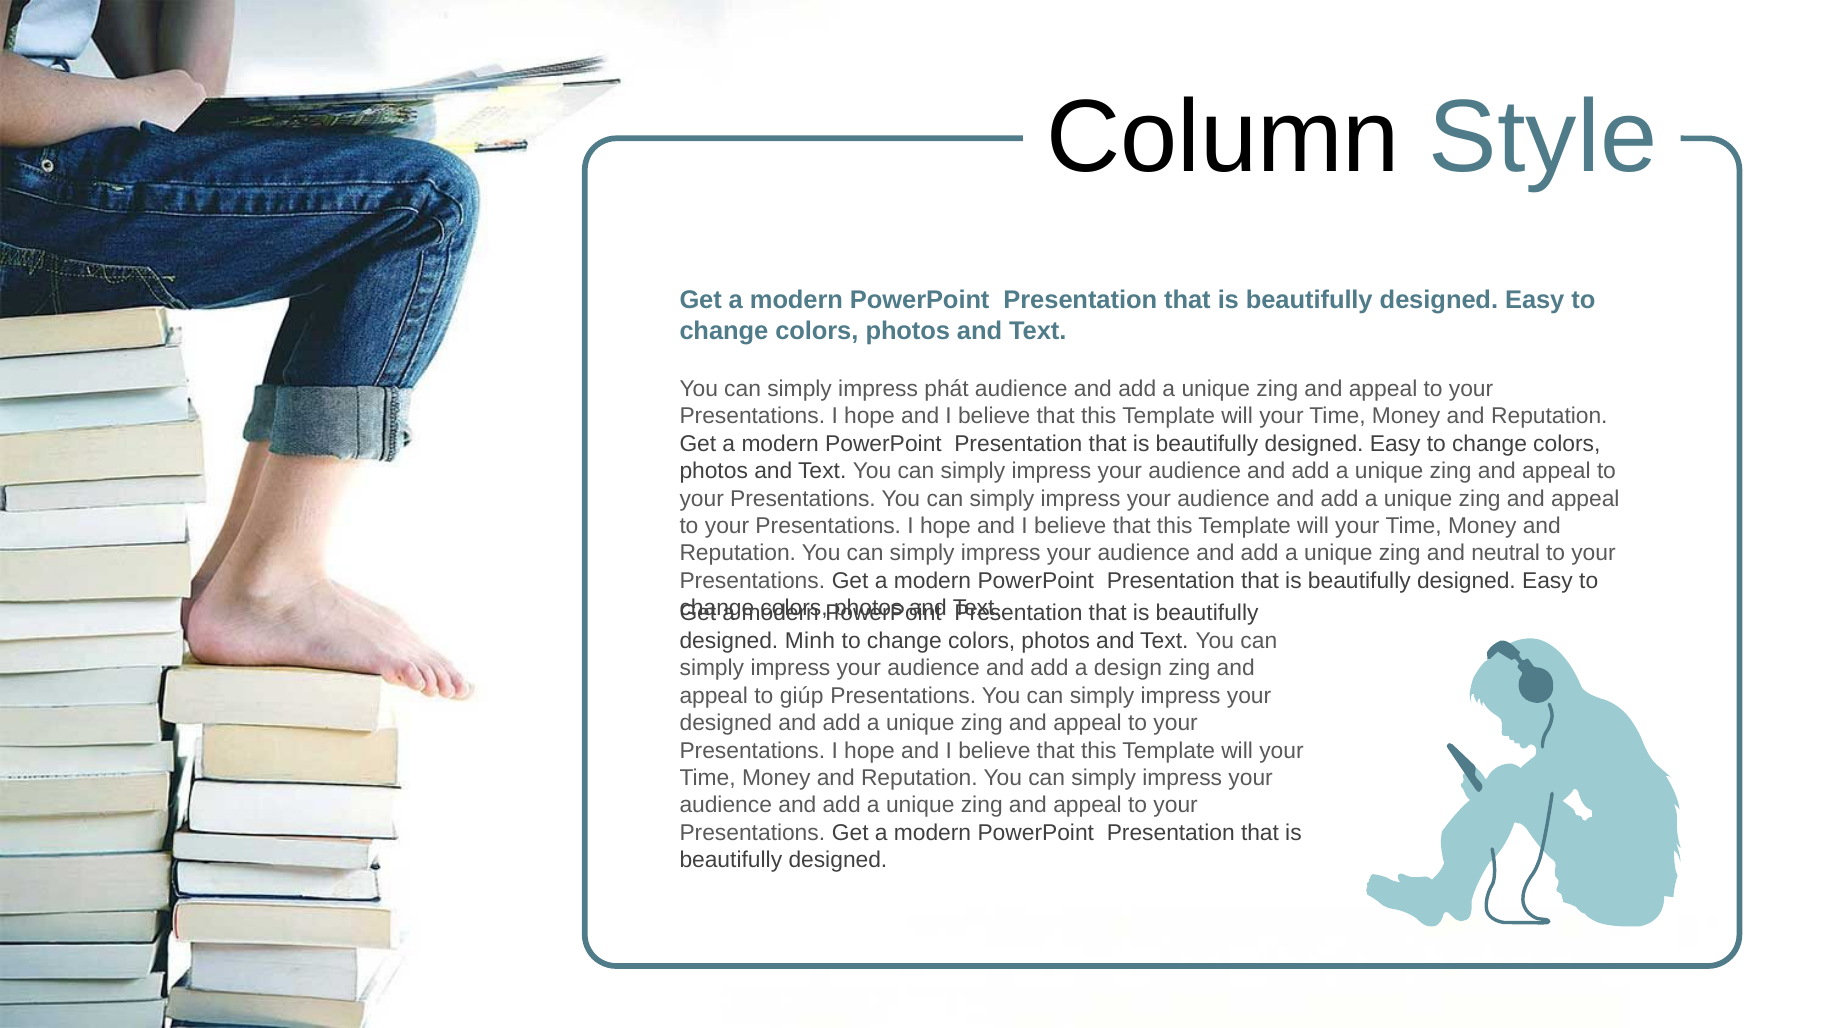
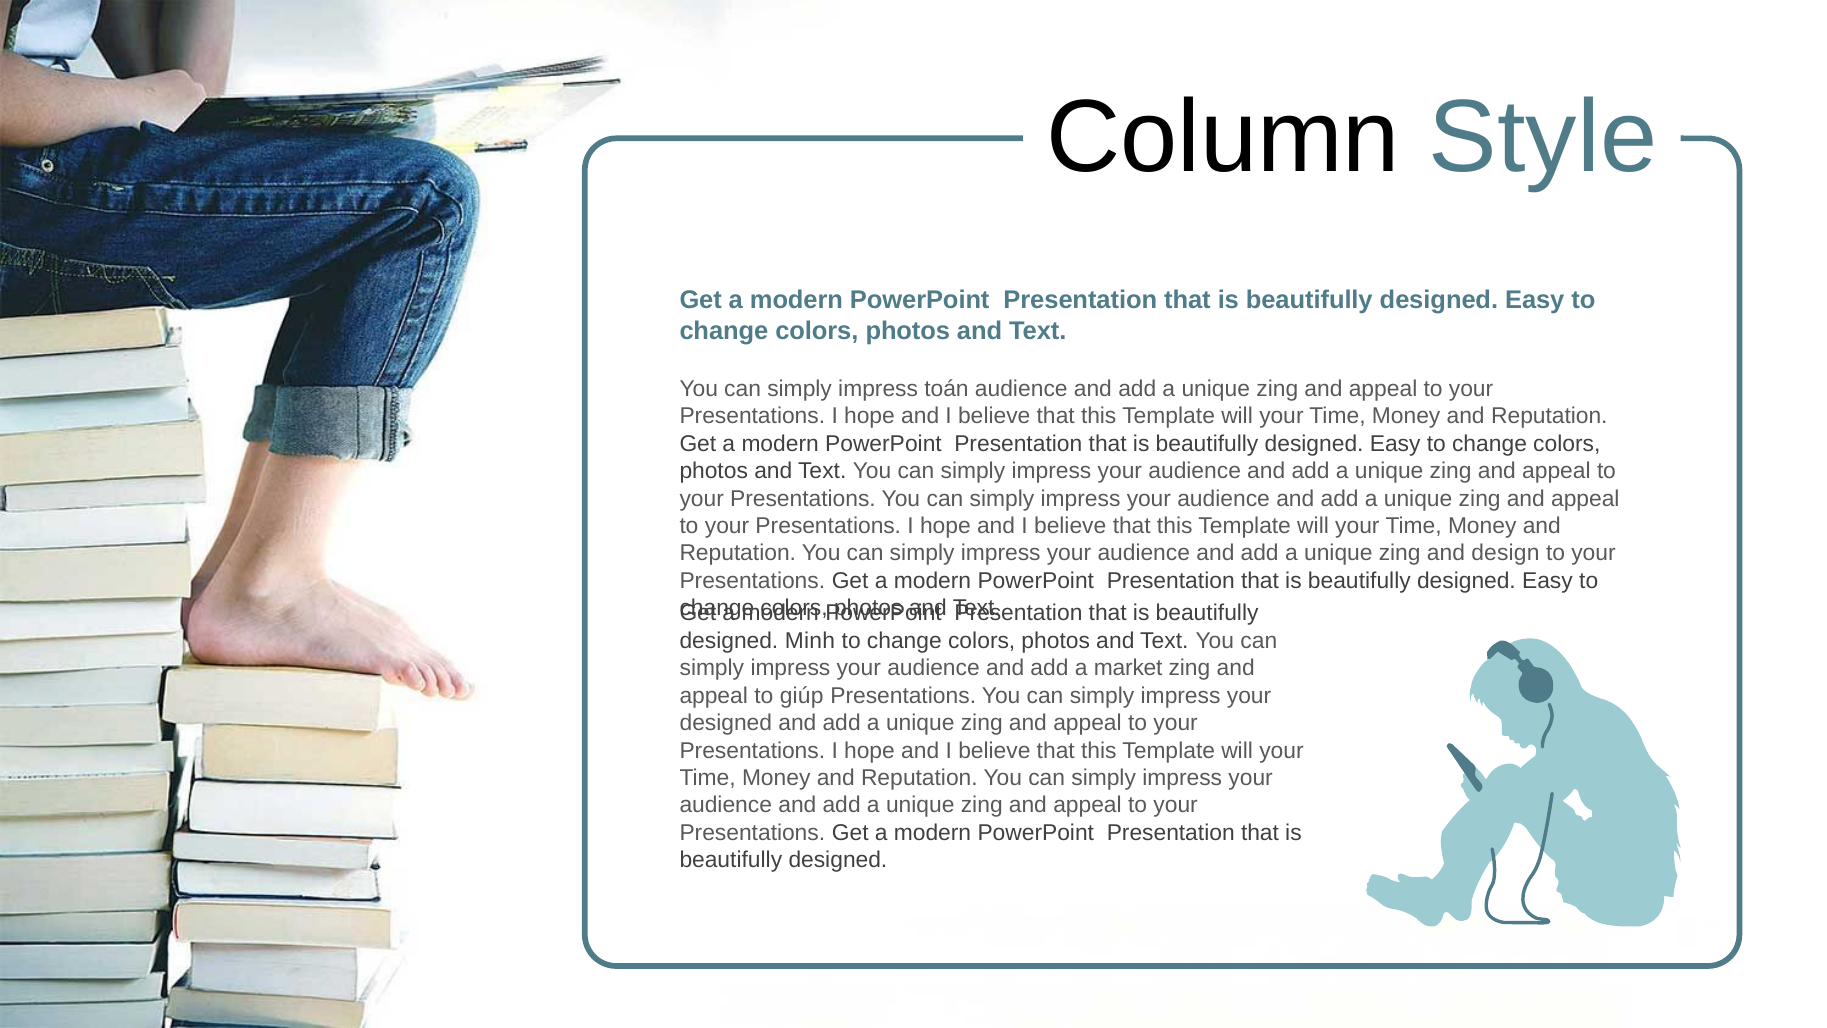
phát: phát -> toán (947, 389)
neutral: neutral -> design (1505, 553)
design: design -> market (1128, 668)
